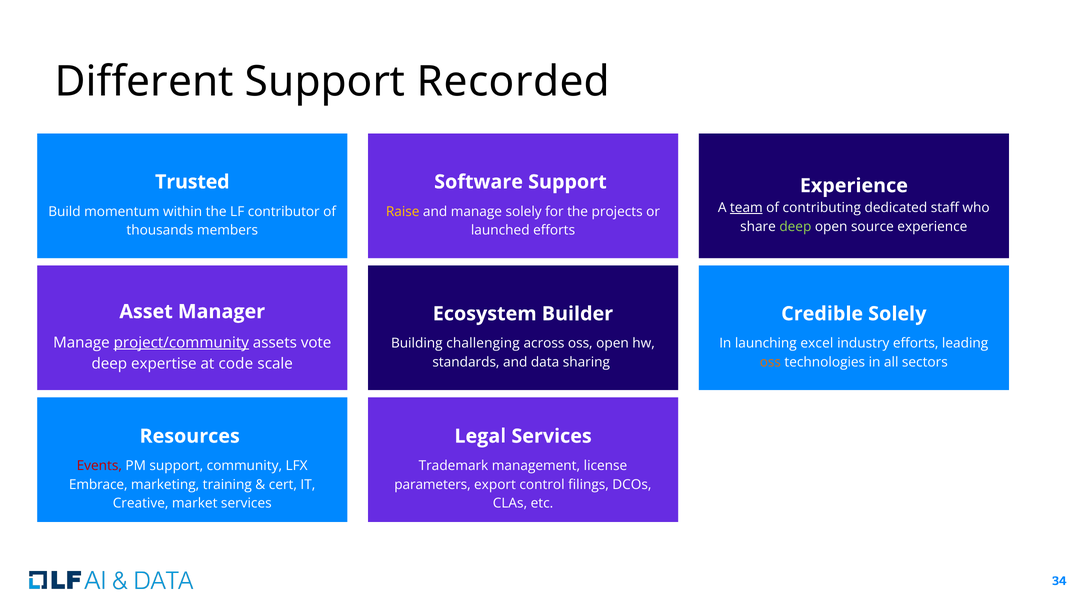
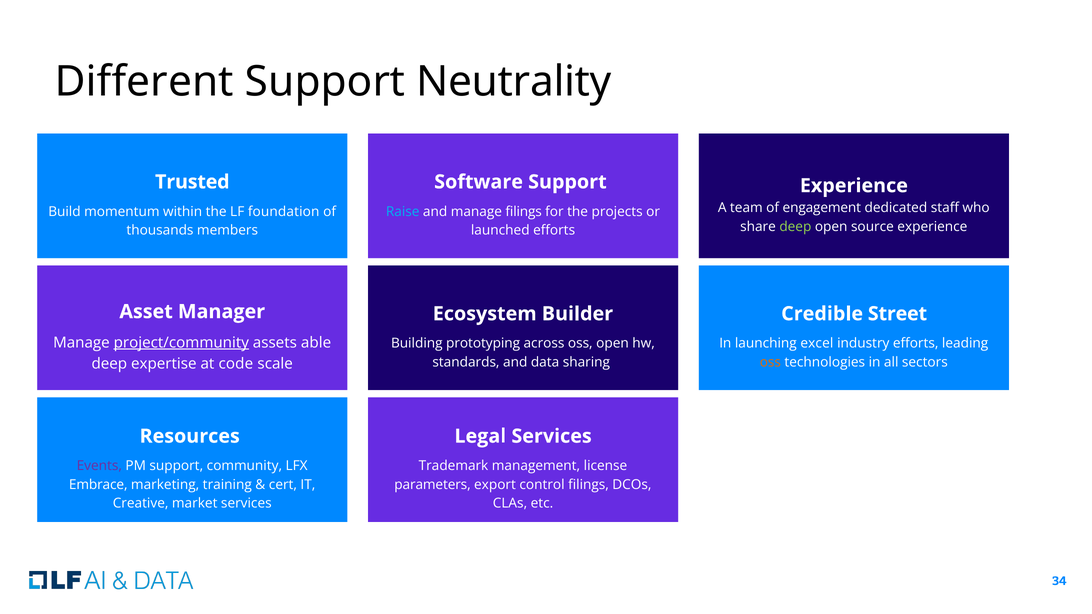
Recorded: Recorded -> Neutrality (514, 82)
team underline: present -> none (746, 208)
contributing: contributing -> engagement (822, 208)
contributor: contributor -> foundation (284, 212)
Raise colour: yellow -> light blue (403, 212)
manage solely: solely -> filings (524, 212)
Credible Solely: Solely -> Street (897, 314)
vote: vote -> able (316, 343)
challenging: challenging -> prototyping (483, 344)
Events colour: red -> purple (99, 466)
